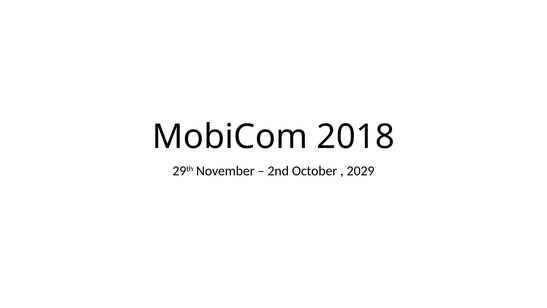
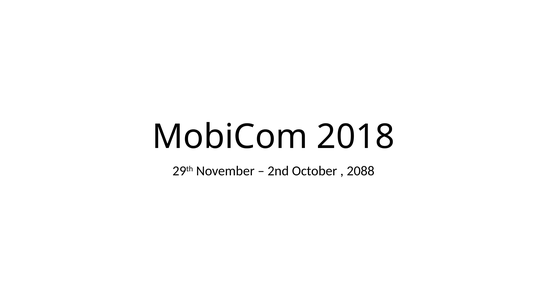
2029: 2029 -> 2088 (361, 171)
